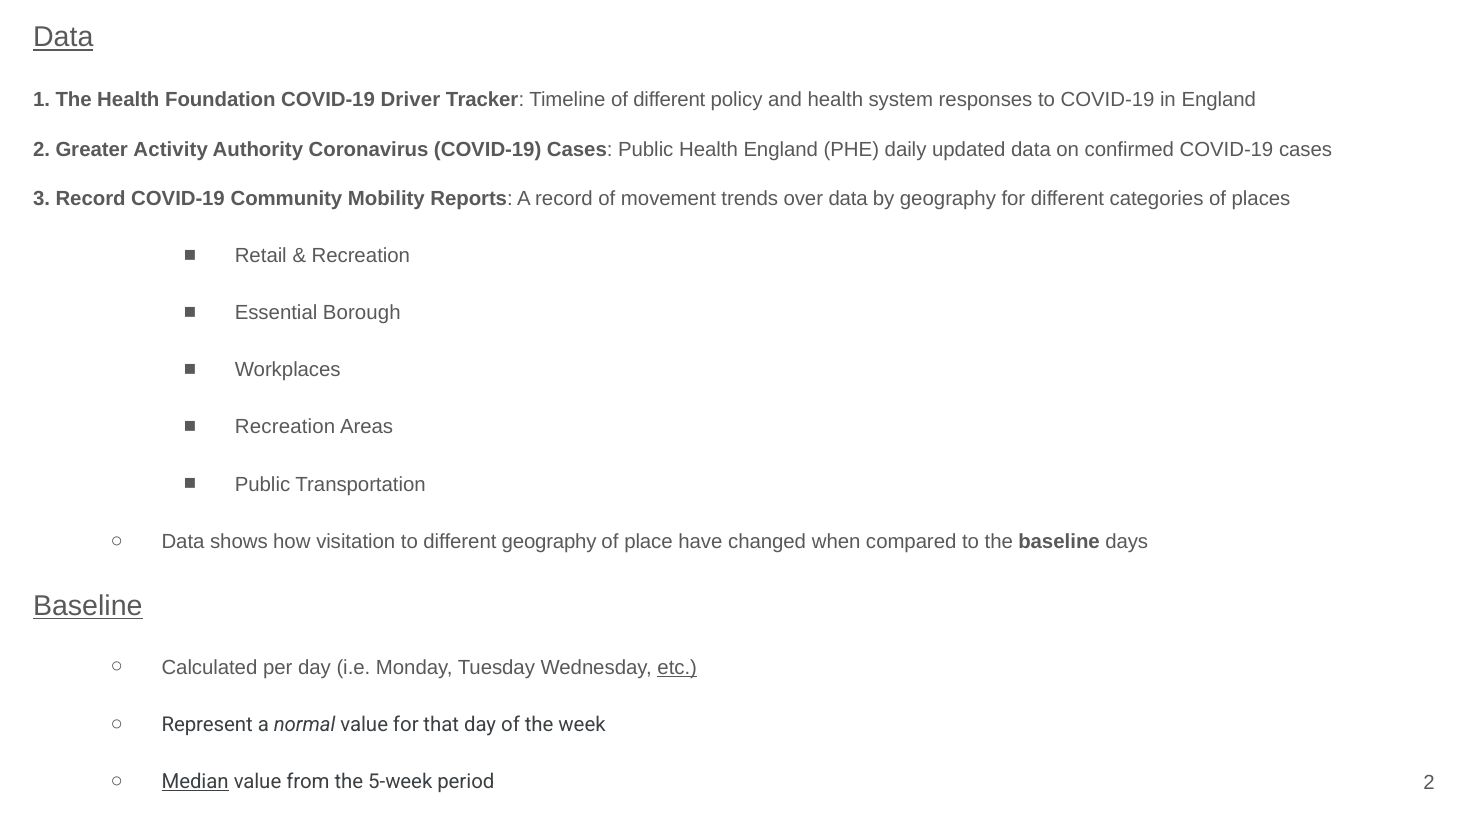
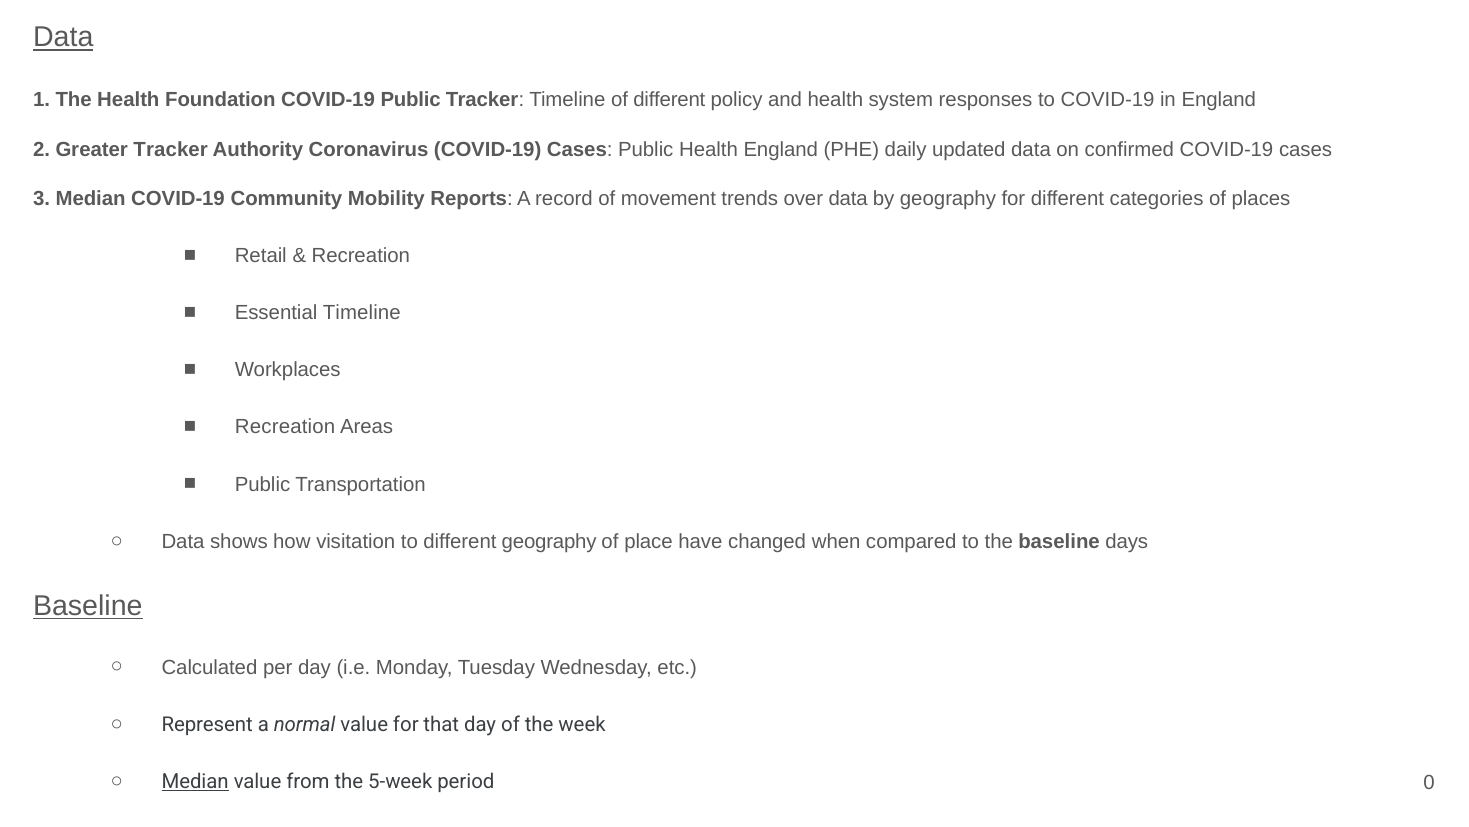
COVID-19 Driver: Driver -> Public (411, 100)
Greater Activity: Activity -> Tracker (171, 149)
3 Record: Record -> Median (91, 198)
Essential Borough: Borough -> Timeline (362, 313)
etc underline: present -> none (677, 667)
period 2: 2 -> 0 (1429, 782)
